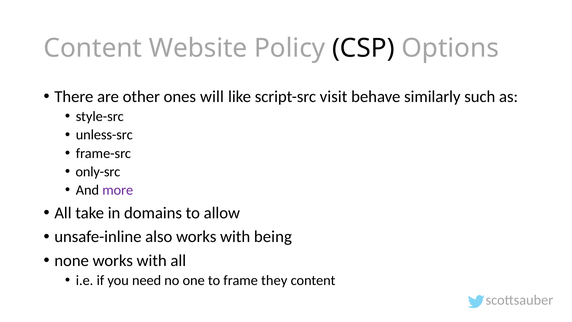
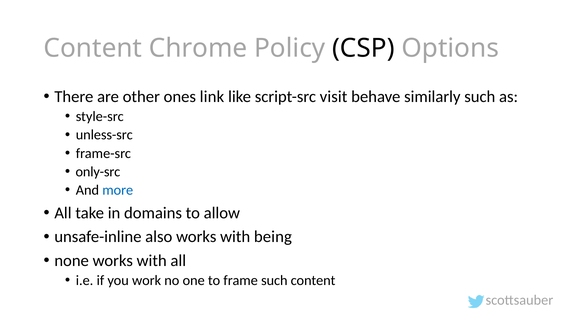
Website: Website -> Chrome (198, 48)
will: will -> link (212, 97)
more colour: purple -> blue (118, 190)
need: need -> work (147, 280)
frame they: they -> such (274, 280)
